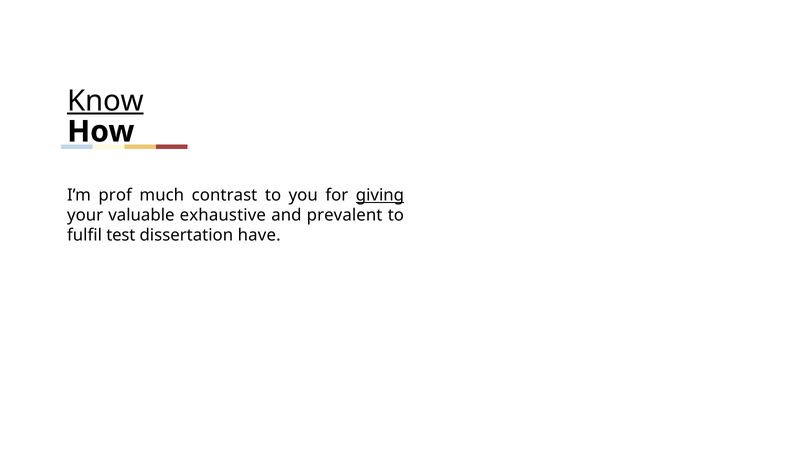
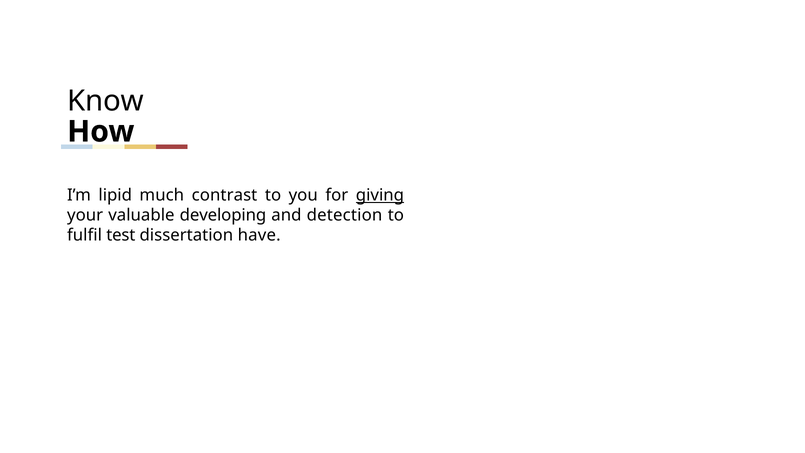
Know underline: present -> none (105, 101)
prof: prof -> lipid (115, 195)
exhaustive: exhaustive -> developing (223, 215)
prevalent: prevalent -> detection (345, 215)
